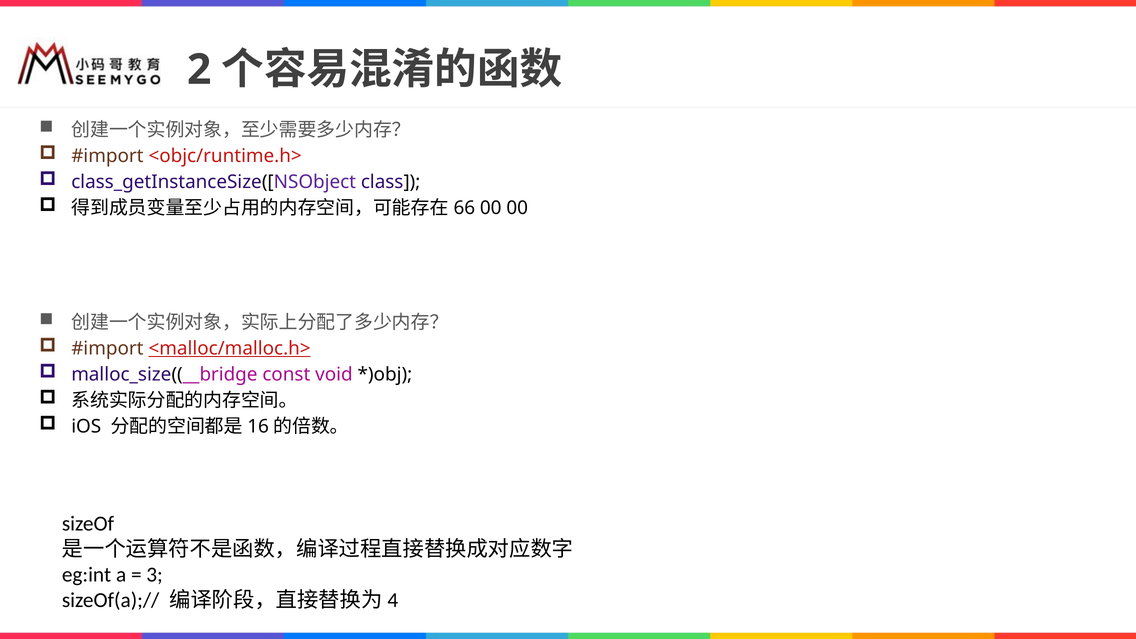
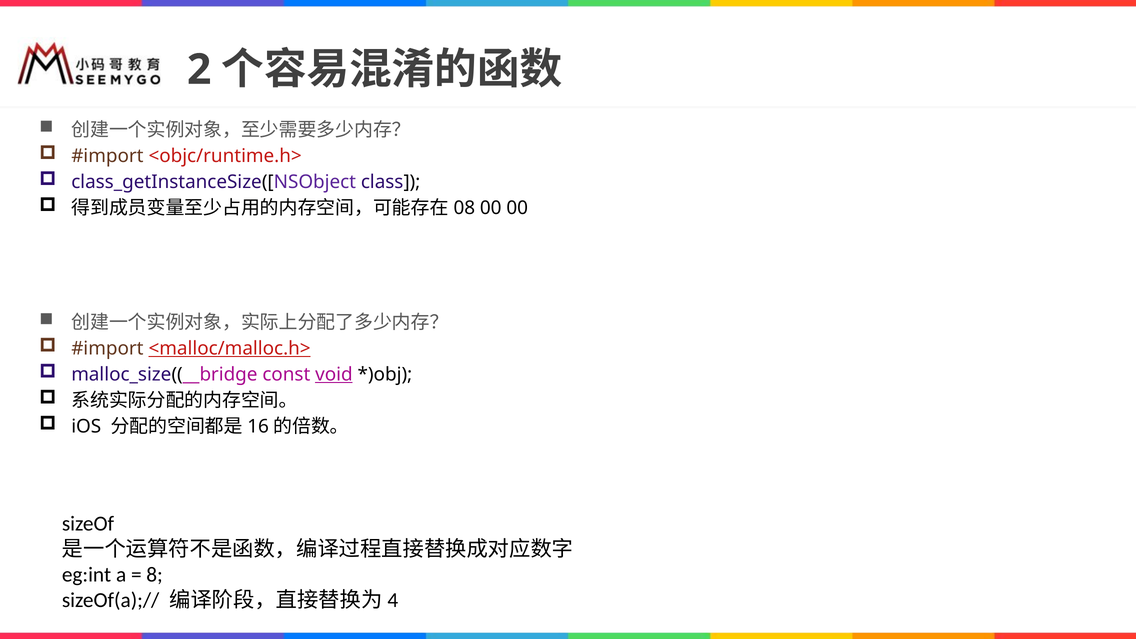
66: 66 -> 08 (464, 208)
void underline: none -> present (334, 374)
3: 3 -> 8 (155, 575)
